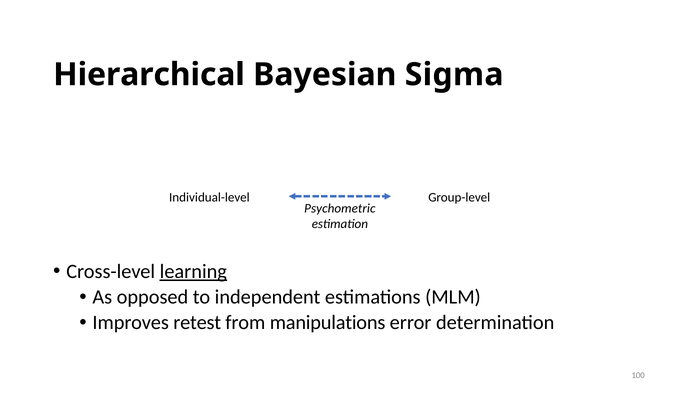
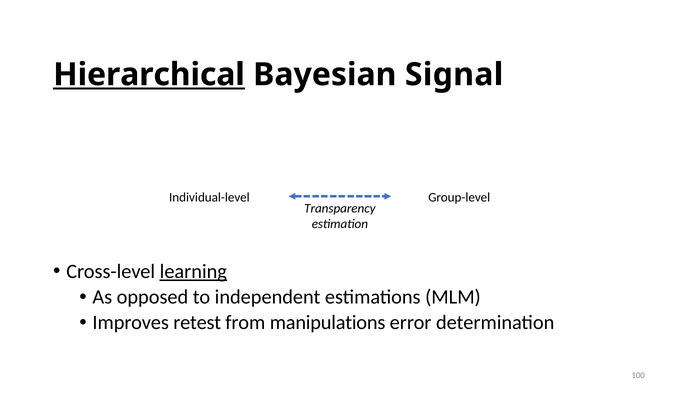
Hierarchical underline: none -> present (149, 75)
Sigma: Sigma -> Signal (454, 75)
Psychometric: Psychometric -> Transparency (340, 208)
